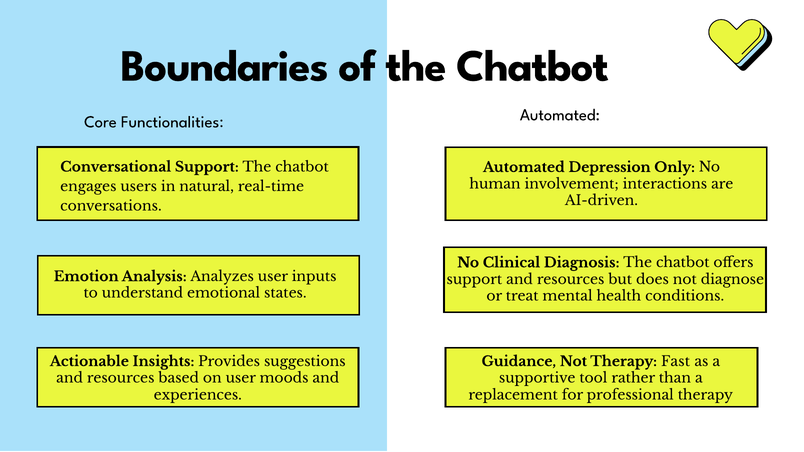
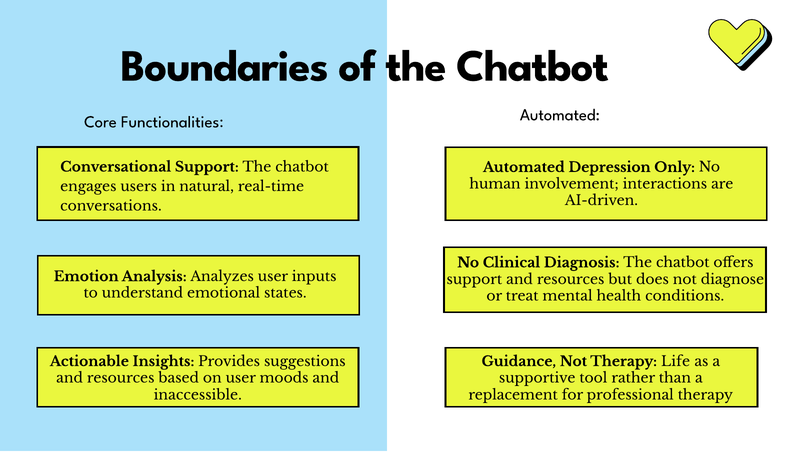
Fast: Fast -> Life (676, 362)
experiences: experiences -> inaccessible (198, 395)
